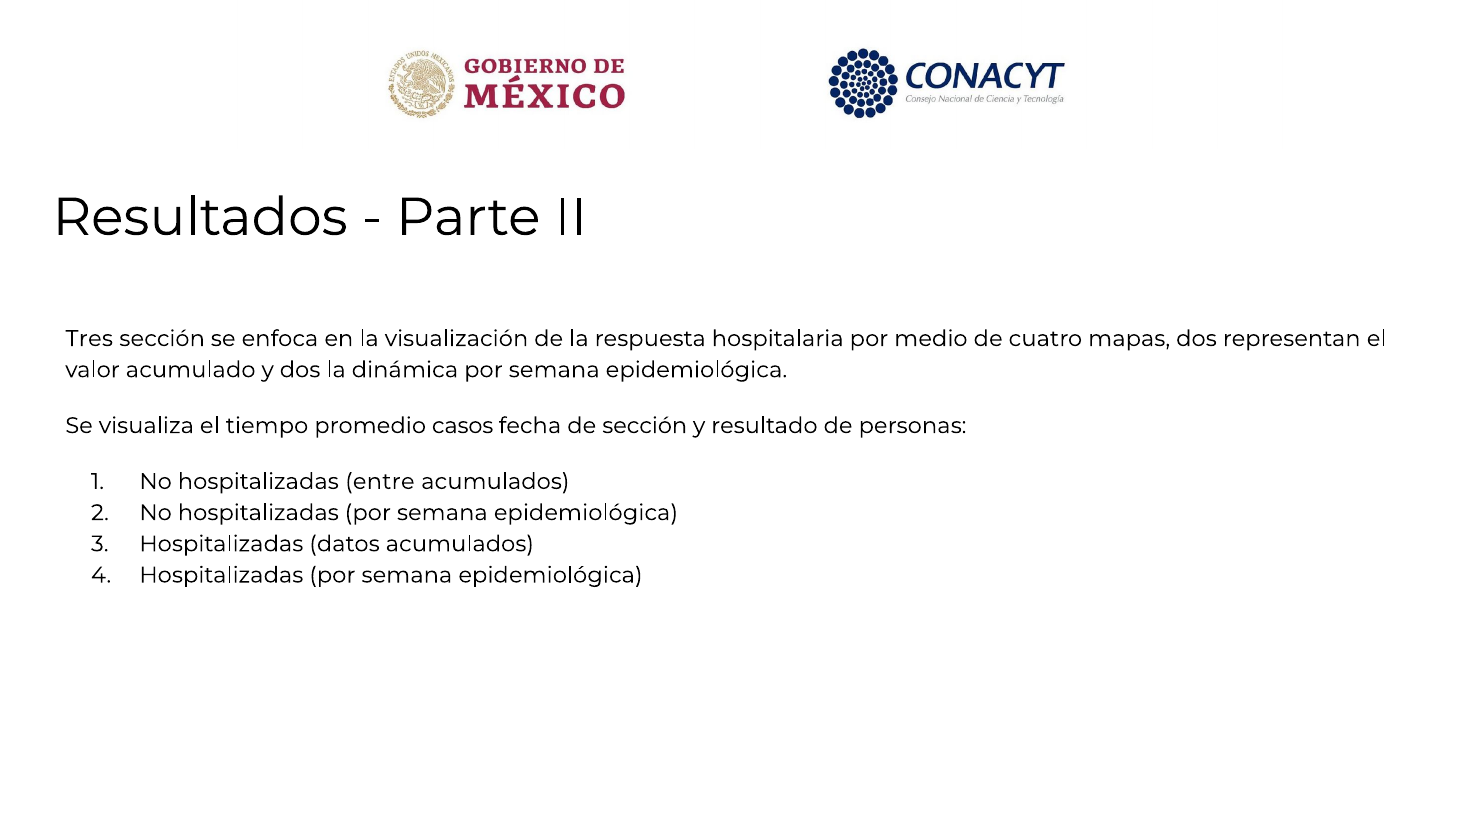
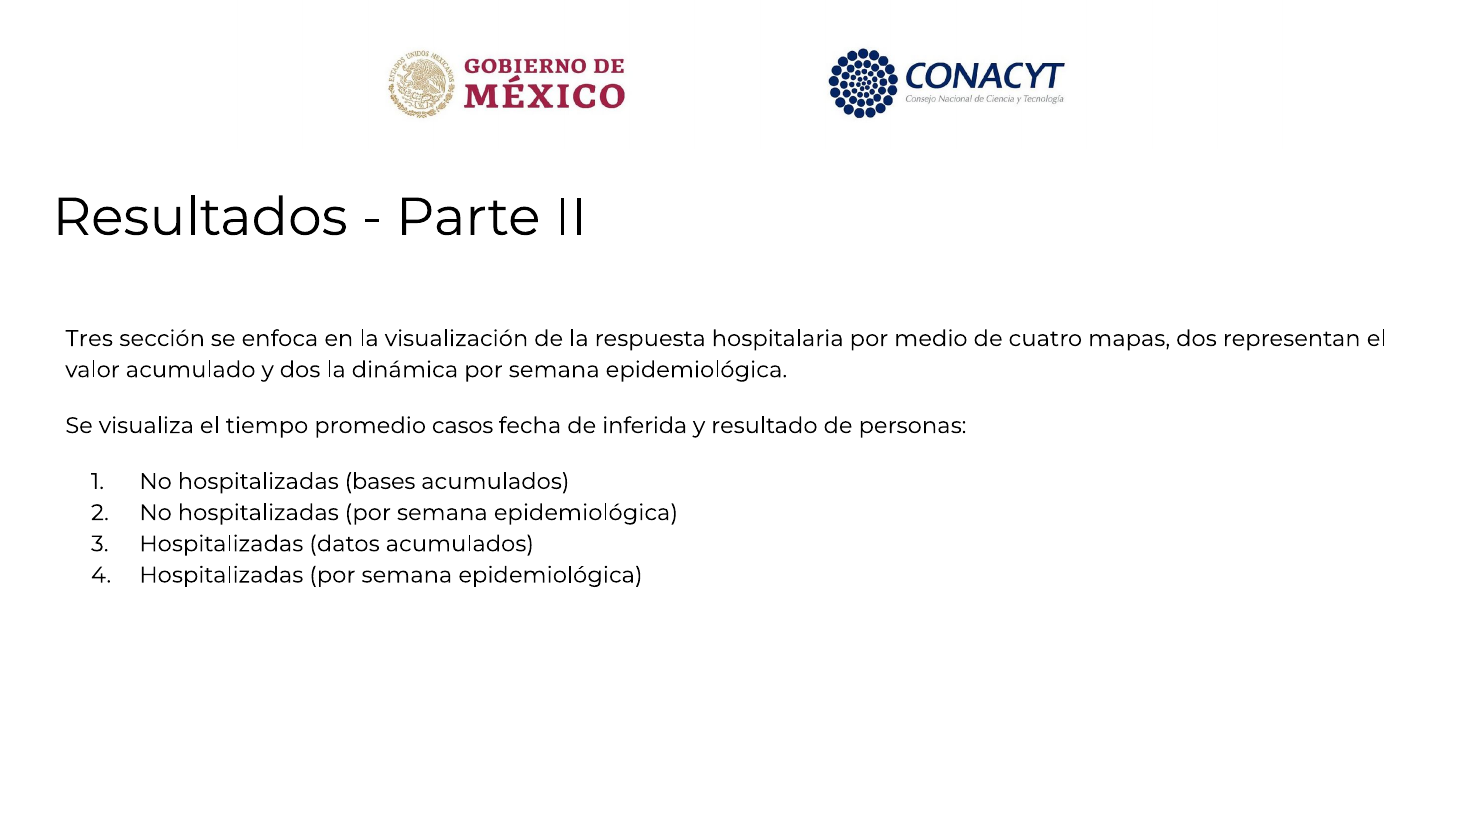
de sección: sección -> inferida (645, 426)
entre: entre -> bases (380, 482)
